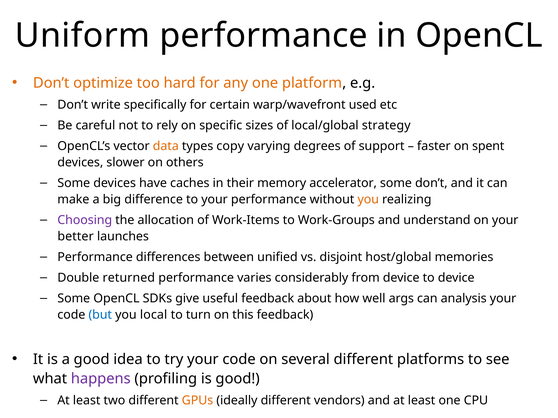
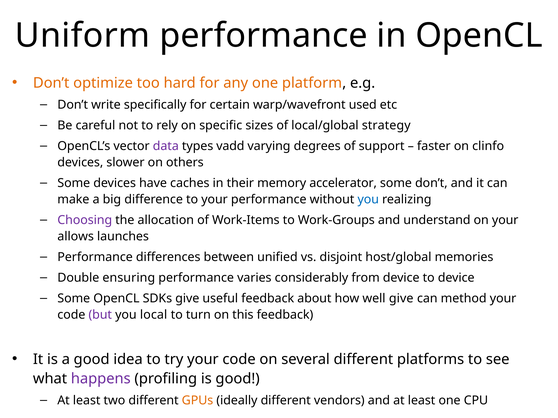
data colour: orange -> purple (166, 146)
copy: copy -> vadd (230, 146)
spent: spent -> clinfo (488, 146)
you colour: orange -> blue (368, 200)
better: better -> allows (76, 237)
returned: returned -> ensuring (129, 278)
well args: args -> give (401, 299)
analysis: analysis -> method (464, 299)
but colour: blue -> purple (100, 315)
